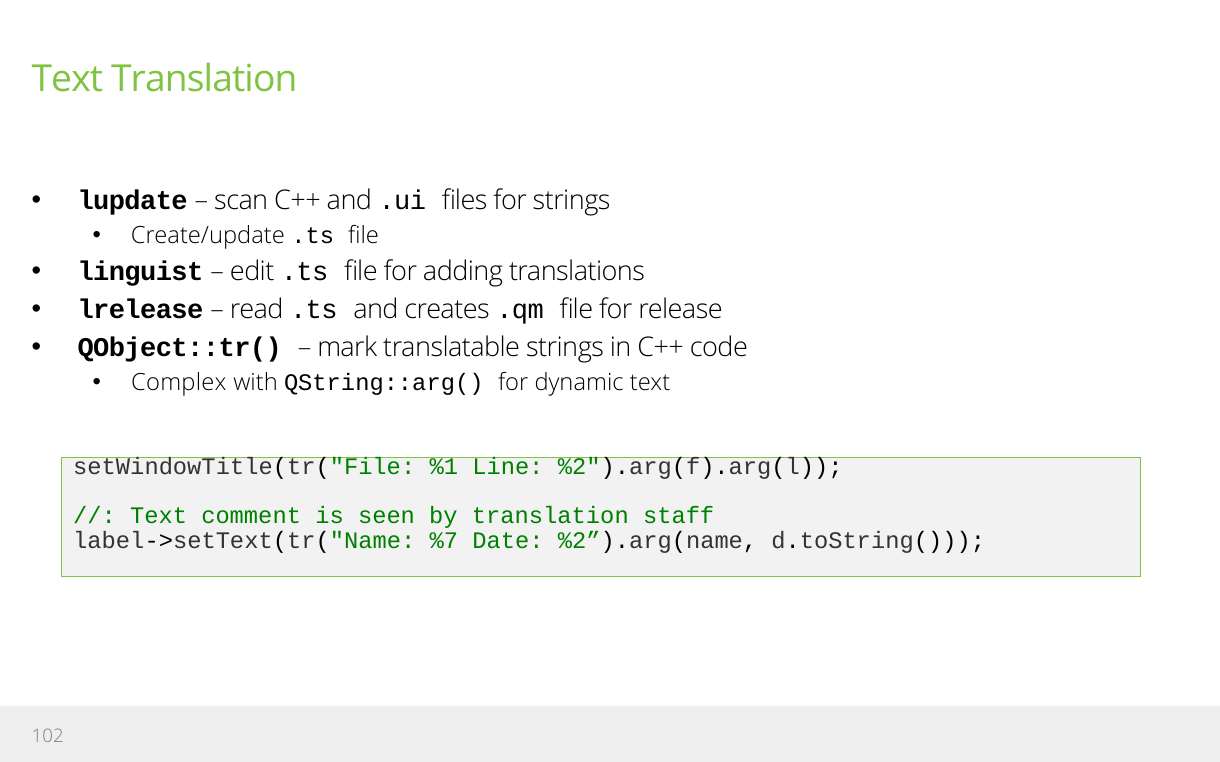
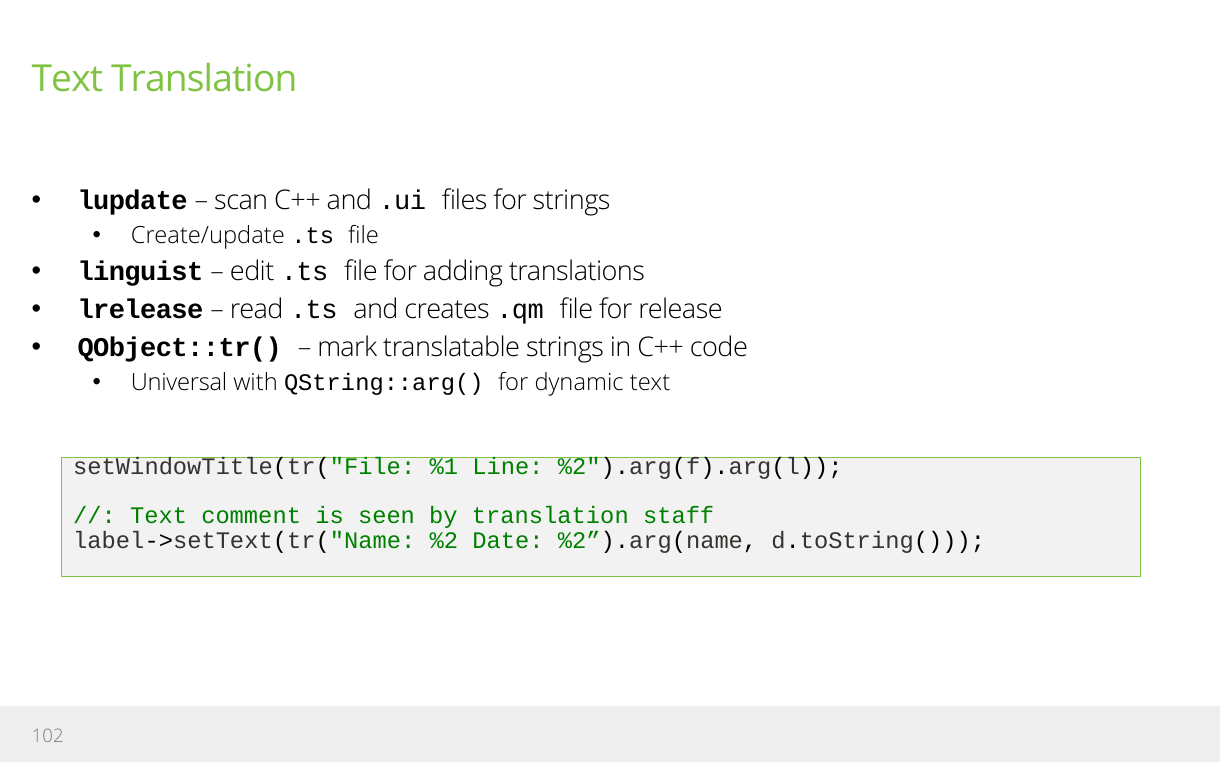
Complex: Complex -> Universal (179, 383)
%7: %7 -> %2 (444, 541)
